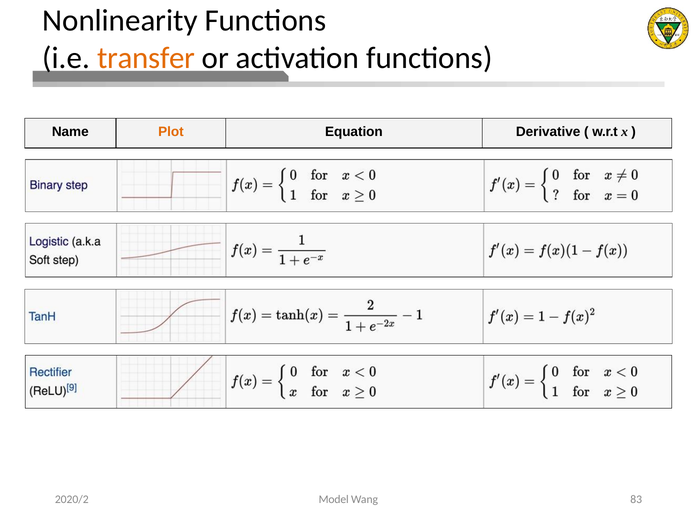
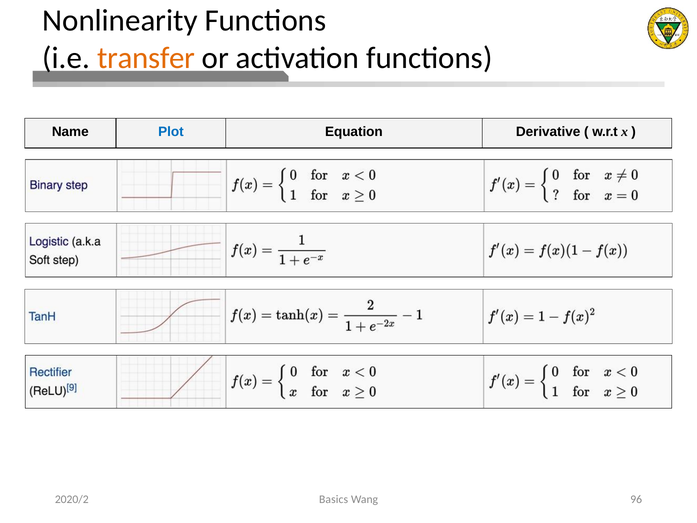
Plot colour: orange -> blue (171, 132)
Model: Model -> Basics (334, 499)
83: 83 -> 96 (636, 499)
